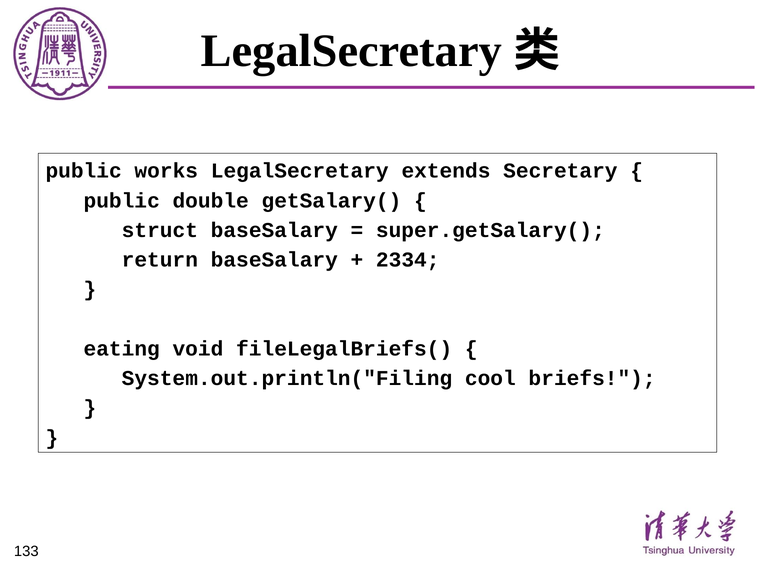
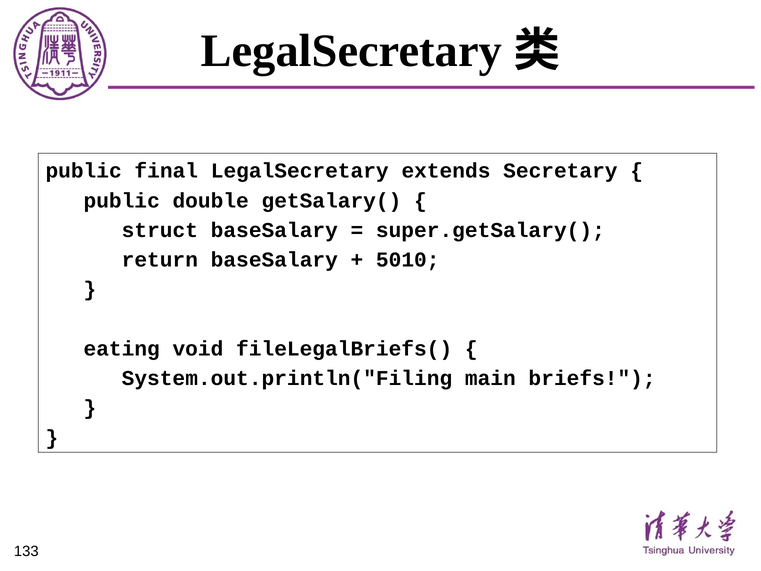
works: works -> final (166, 171)
2334: 2334 -> 5010 (408, 260)
cool: cool -> main (490, 378)
